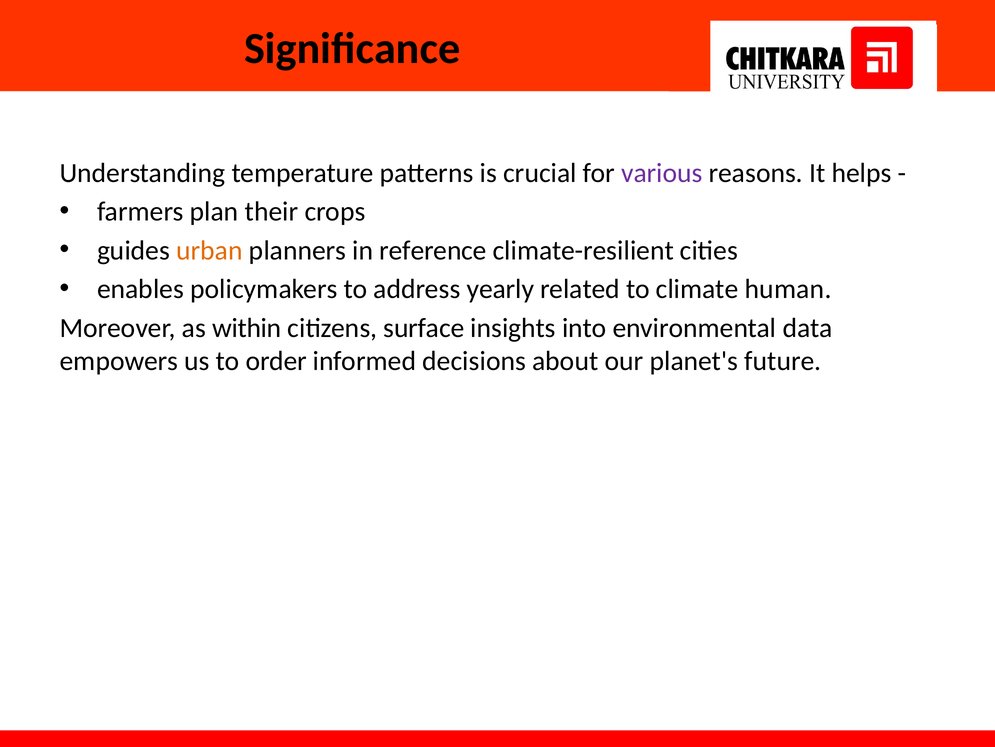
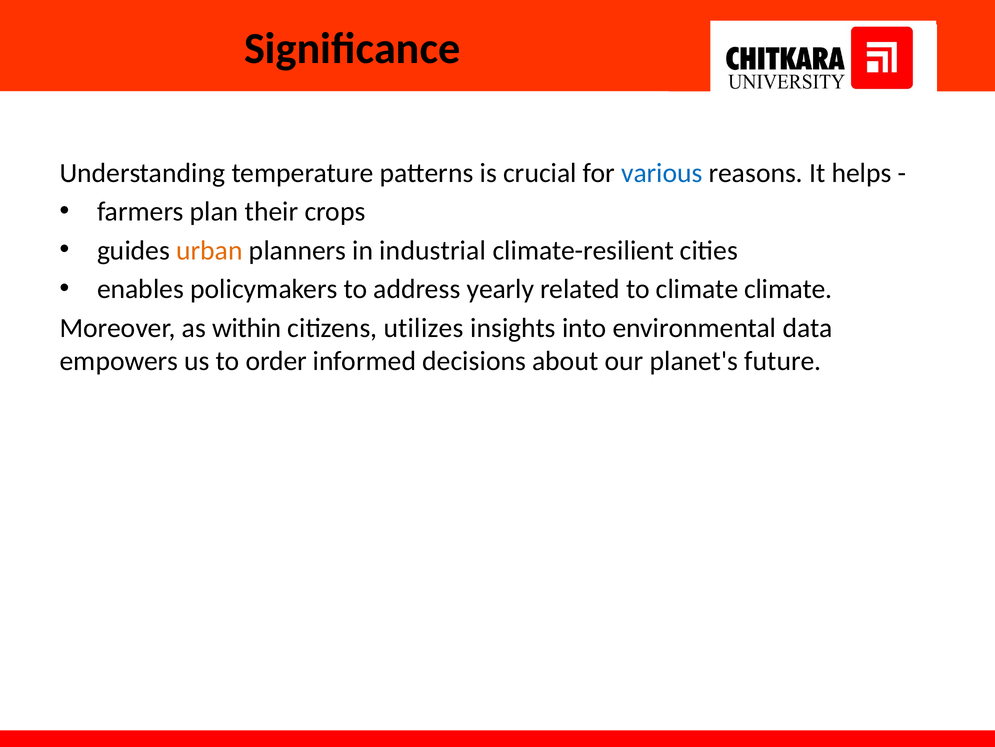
various colour: purple -> blue (662, 173)
reference: reference -> industrial (433, 250)
climate human: human -> climate (788, 289)
surface: surface -> utilizes (424, 328)
